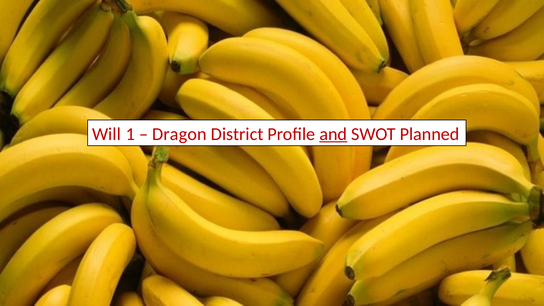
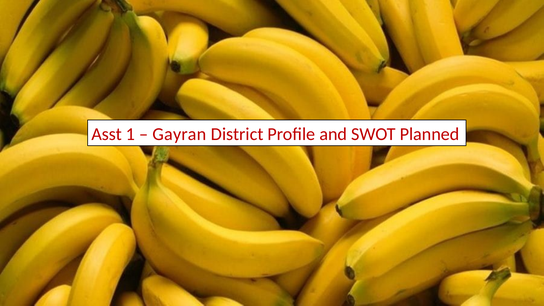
Will: Will -> Asst (107, 134)
Dragon: Dragon -> Gayran (179, 134)
and underline: present -> none (333, 134)
